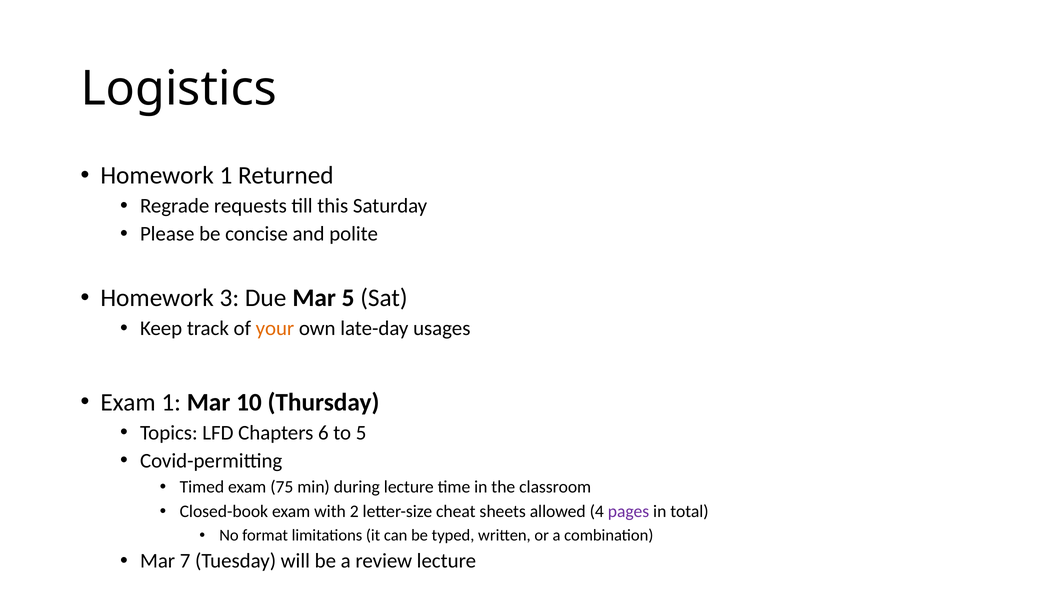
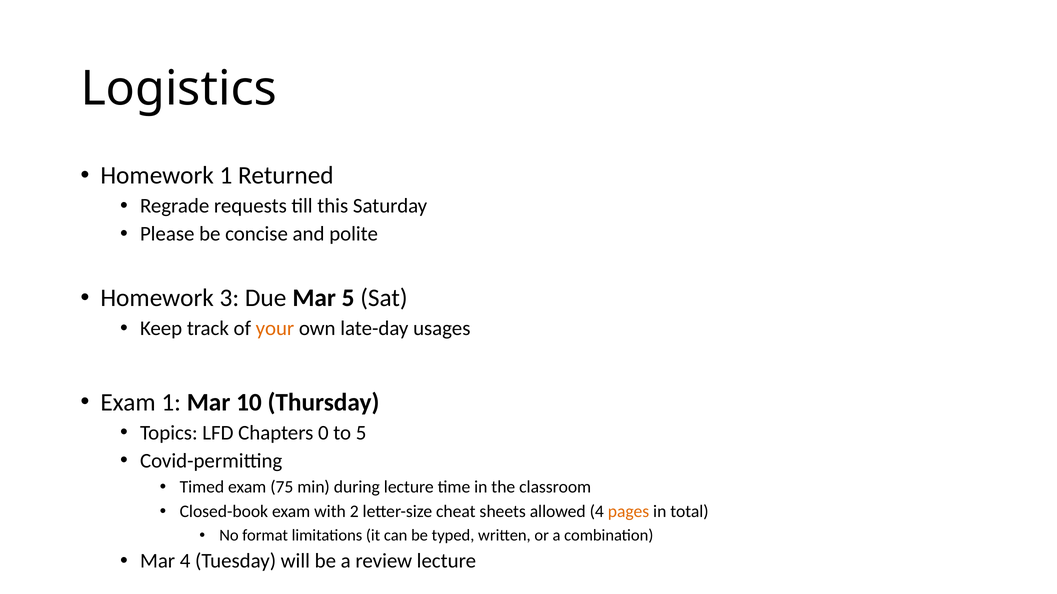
6: 6 -> 0 (323, 433)
pages colour: purple -> orange (629, 512)
Mar 7: 7 -> 4 (185, 562)
